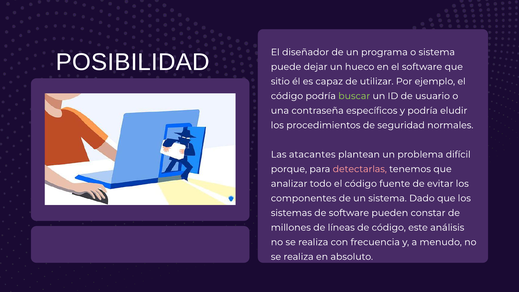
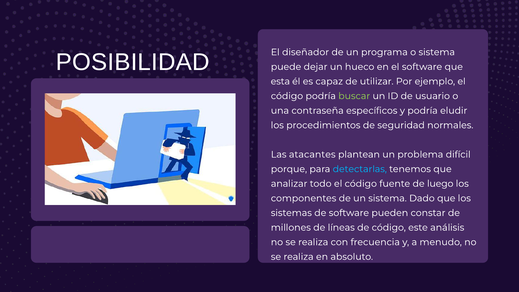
sitio: sitio -> esta (280, 81)
detectarlas colour: pink -> light blue (360, 169)
evitar: evitar -> luego (440, 184)
